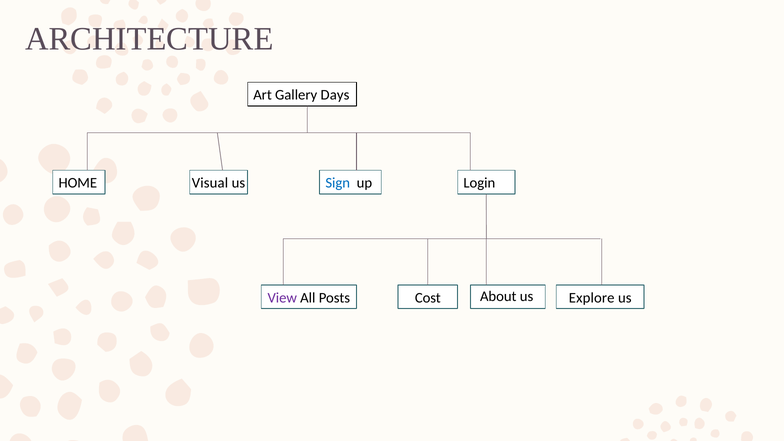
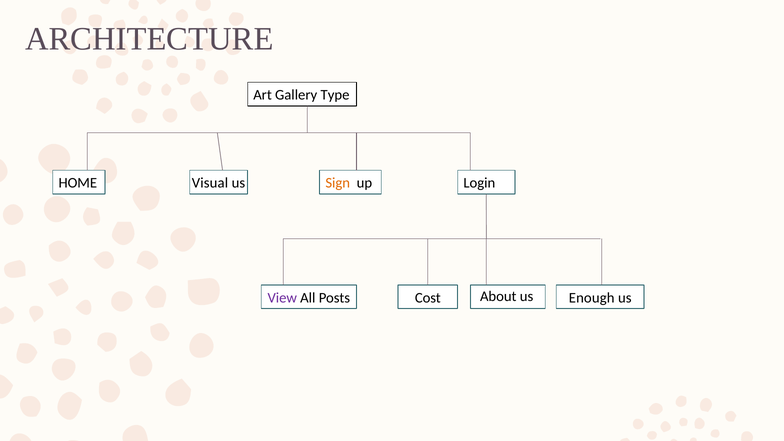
Days: Days -> Type (335, 95)
Sign colour: blue -> orange (338, 183)
Explore: Explore -> Enough (592, 298)
